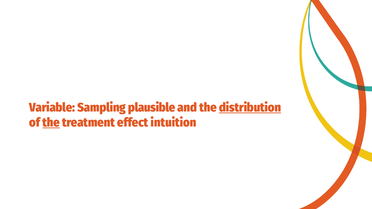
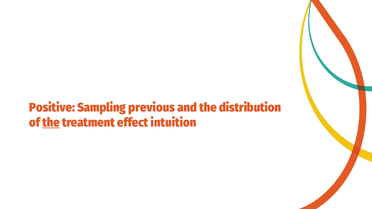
Variable: Variable -> Positive (52, 108)
plausible: plausible -> previous (152, 108)
distribution underline: present -> none (250, 108)
